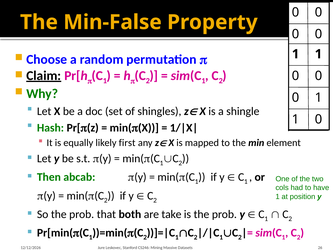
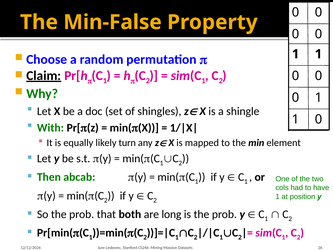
Hash: Hash -> With (50, 128)
first: first -> turn (127, 143)
take: take -> long (171, 214)
